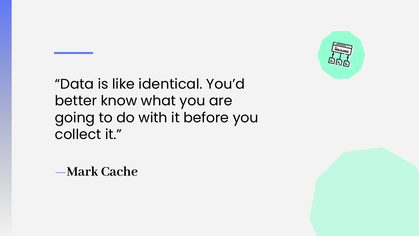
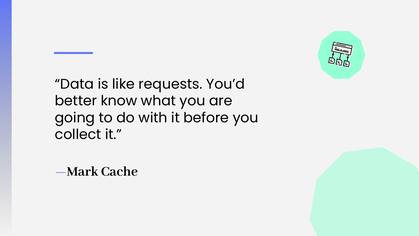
identical: identical -> requests (171, 84)
